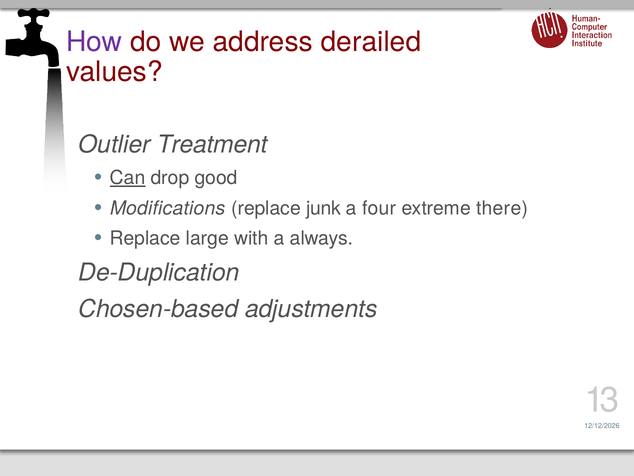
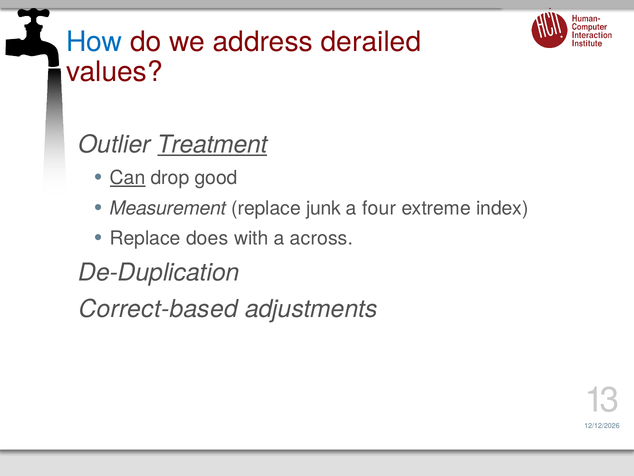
How colour: purple -> blue (94, 42)
Treatment underline: none -> present (212, 145)
Modifications: Modifications -> Measurement (168, 208)
there: there -> index (502, 208)
large: large -> does (207, 238)
always: always -> across (321, 238)
Chosen-based: Chosen-based -> Correct-based (158, 309)
